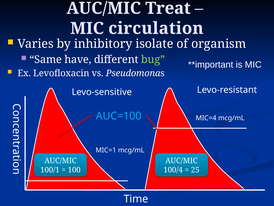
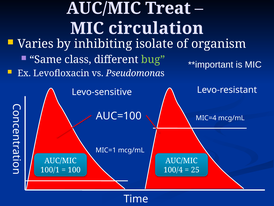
inhibitory: inhibitory -> inhibiting (103, 44)
have: have -> class (78, 60)
AUC=100 colour: light blue -> white (119, 116)
